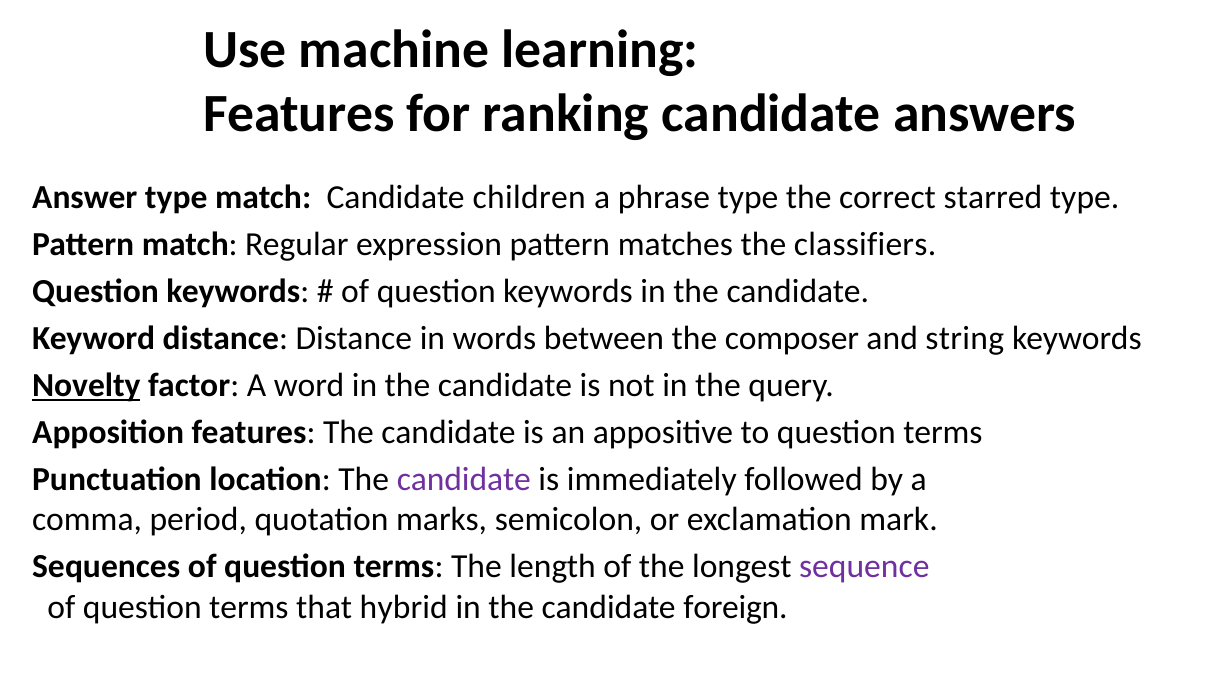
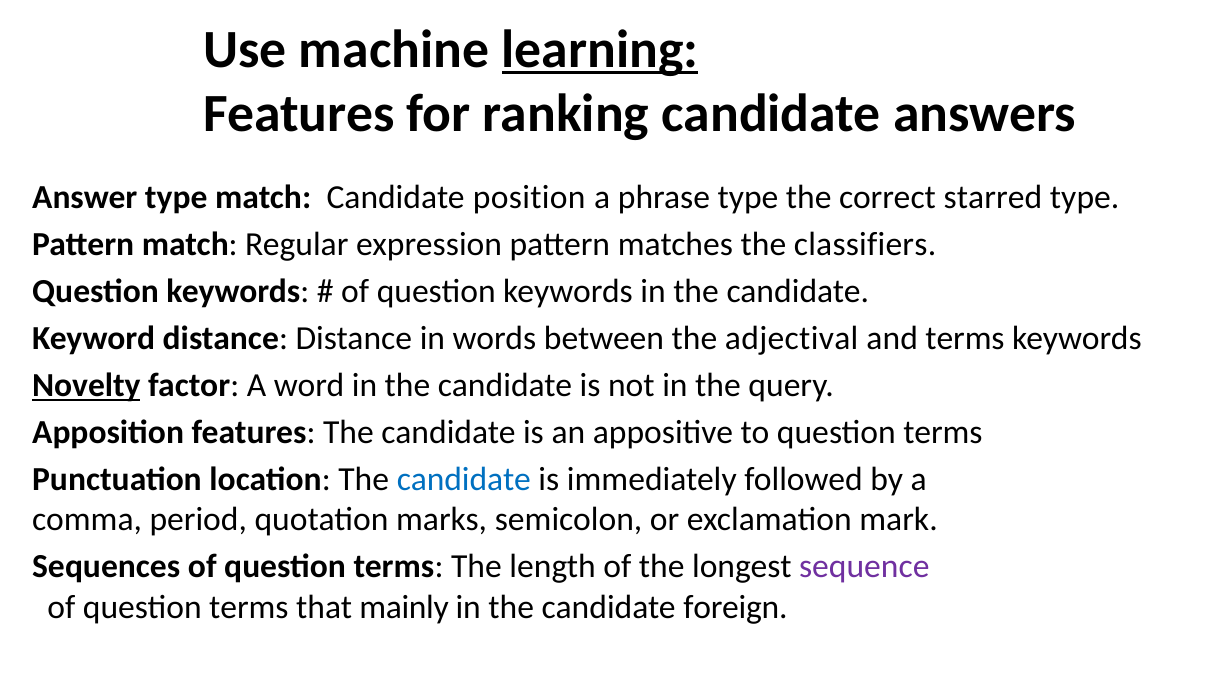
learning underline: none -> present (600, 49)
children: children -> position (529, 197)
composer: composer -> adjectival (792, 338)
and string: string -> terms (965, 338)
candidate colour: purple -> blue (464, 479)
hybrid: hybrid -> mainly (404, 607)
